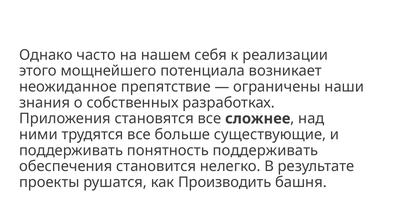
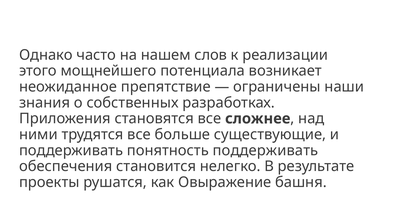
себя: себя -> слов (211, 55)
Производить: Производить -> Овыражение (225, 182)
